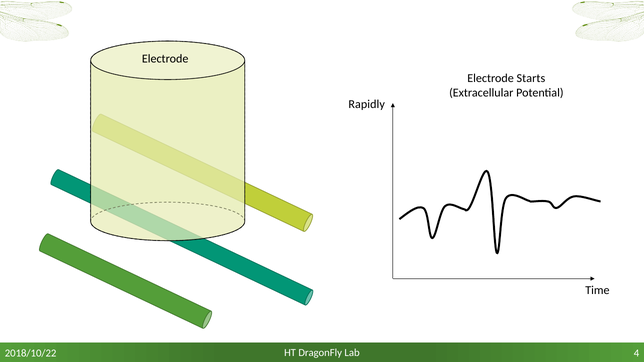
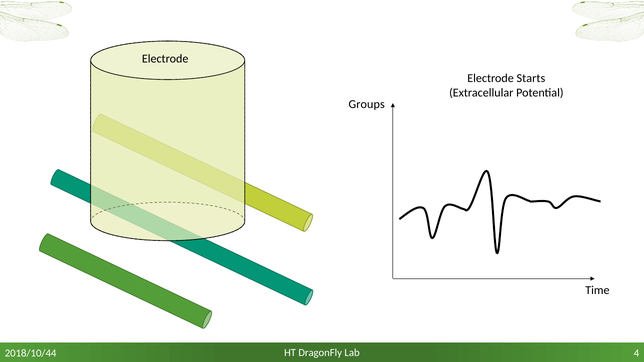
Rapidly: Rapidly -> Groups (367, 104)
2018/10/22: 2018/10/22 -> 2018/10/44 (31, 353)
